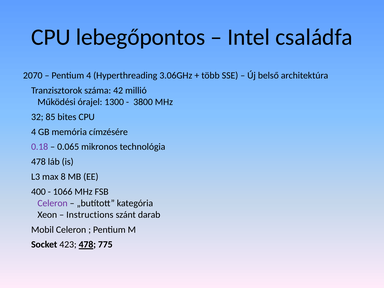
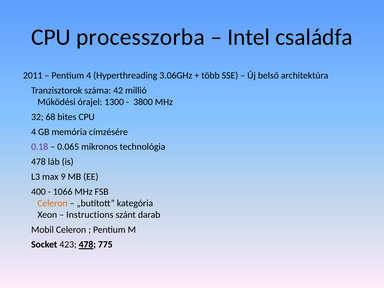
lebegőpontos: lebegőpontos -> processzorba (140, 37)
2070: 2070 -> 2011 (33, 76)
85: 85 -> 68 (50, 117)
8: 8 -> 9 (63, 177)
Celeron colour: purple -> orange (53, 203)
